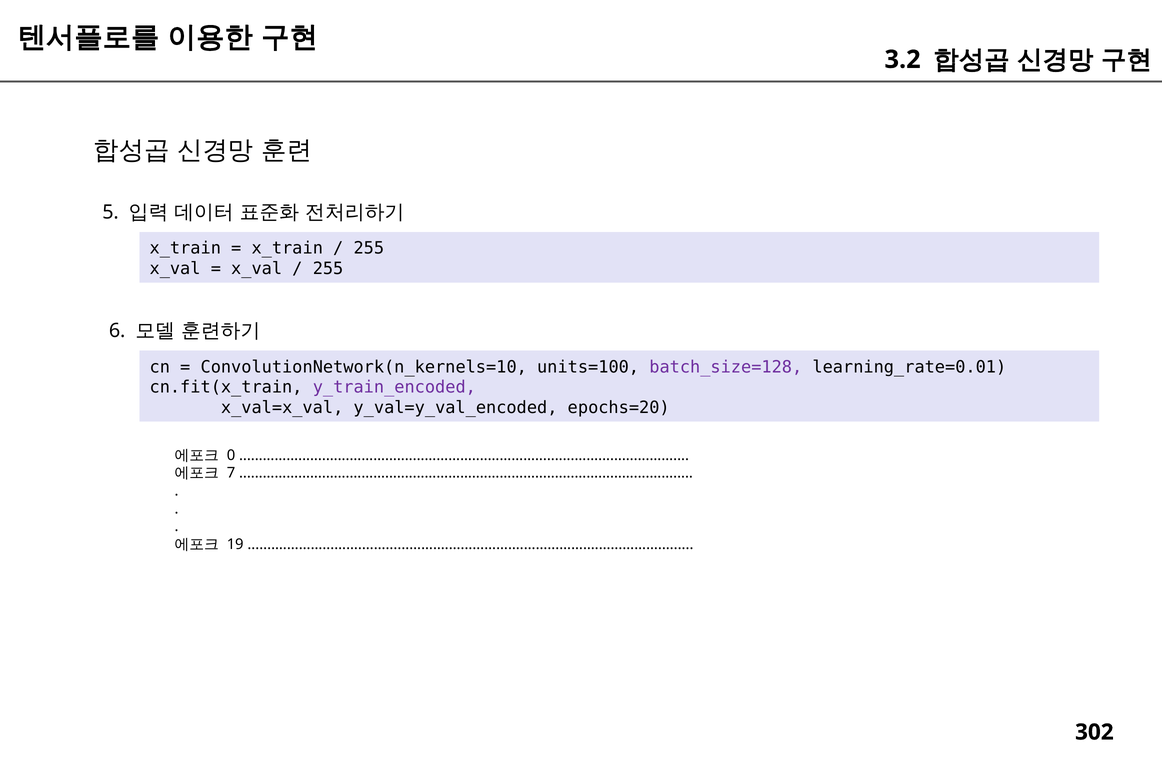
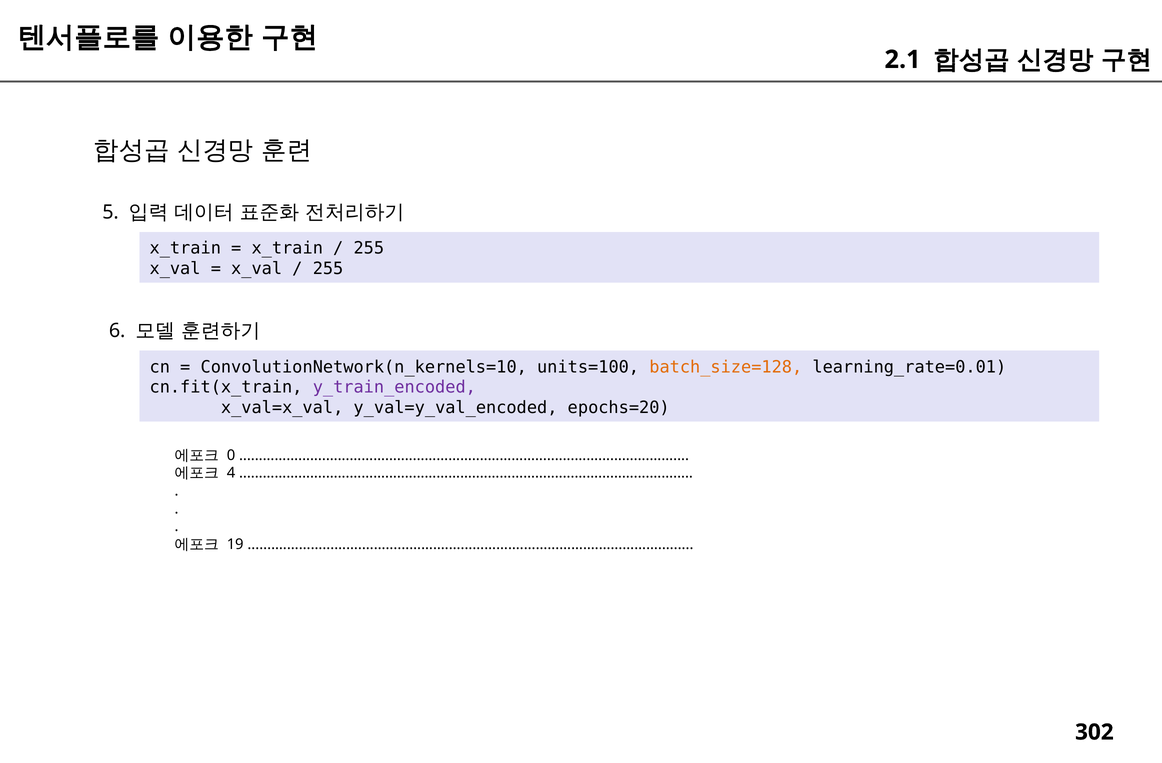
3.2: 3.2 -> 2.1 (903, 60)
batch_size=128 colour: purple -> orange (726, 367)
7: 7 -> 4 (231, 473)
